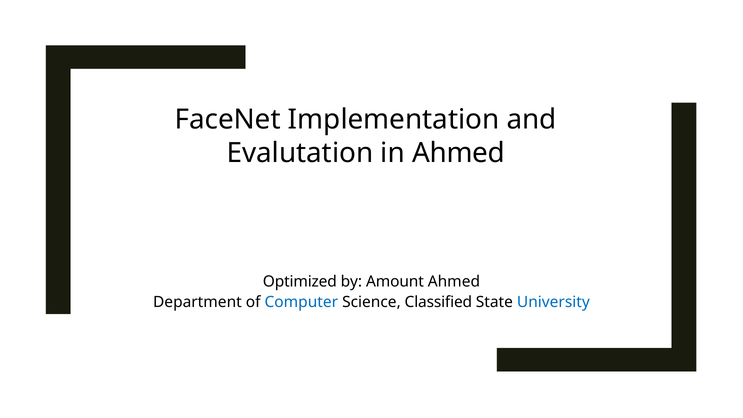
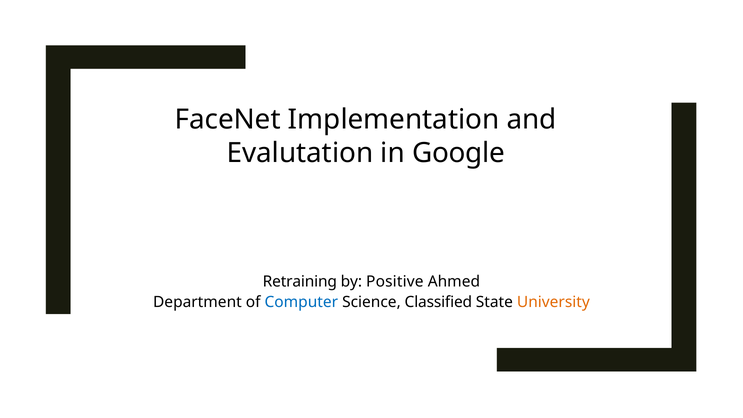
in Ahmed: Ahmed -> Google (458, 153)
Optimized: Optimized -> Retraining (300, 281)
Amount: Amount -> Positive (395, 281)
University colour: blue -> orange (553, 302)
